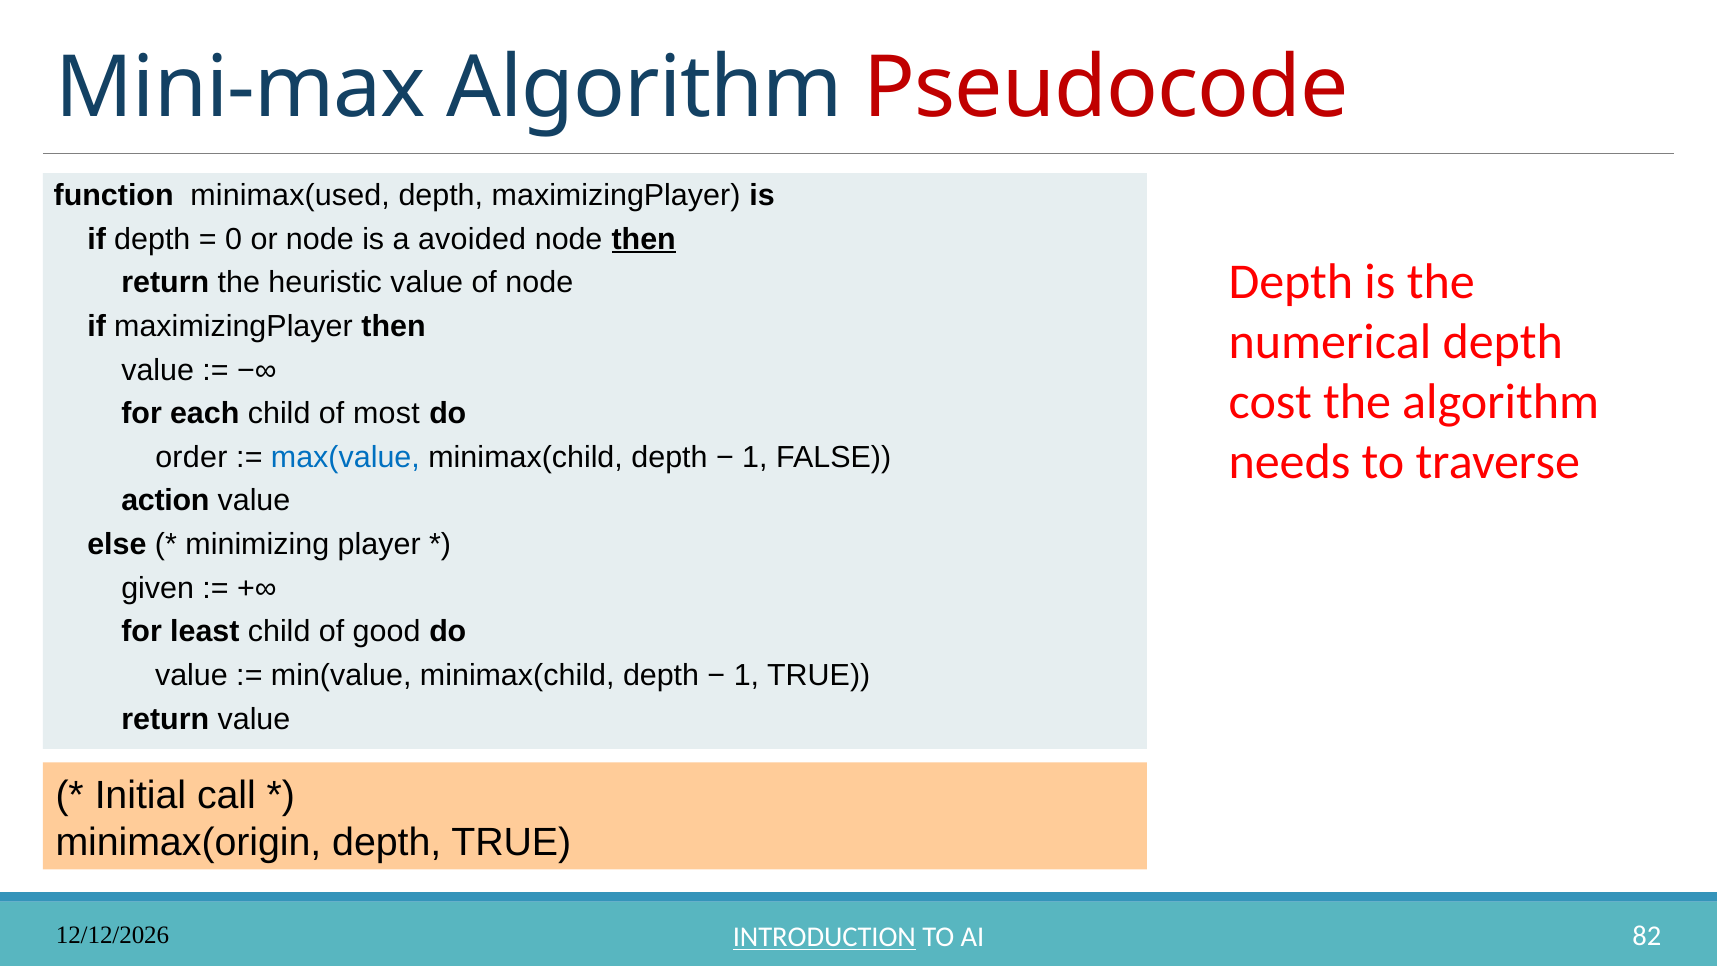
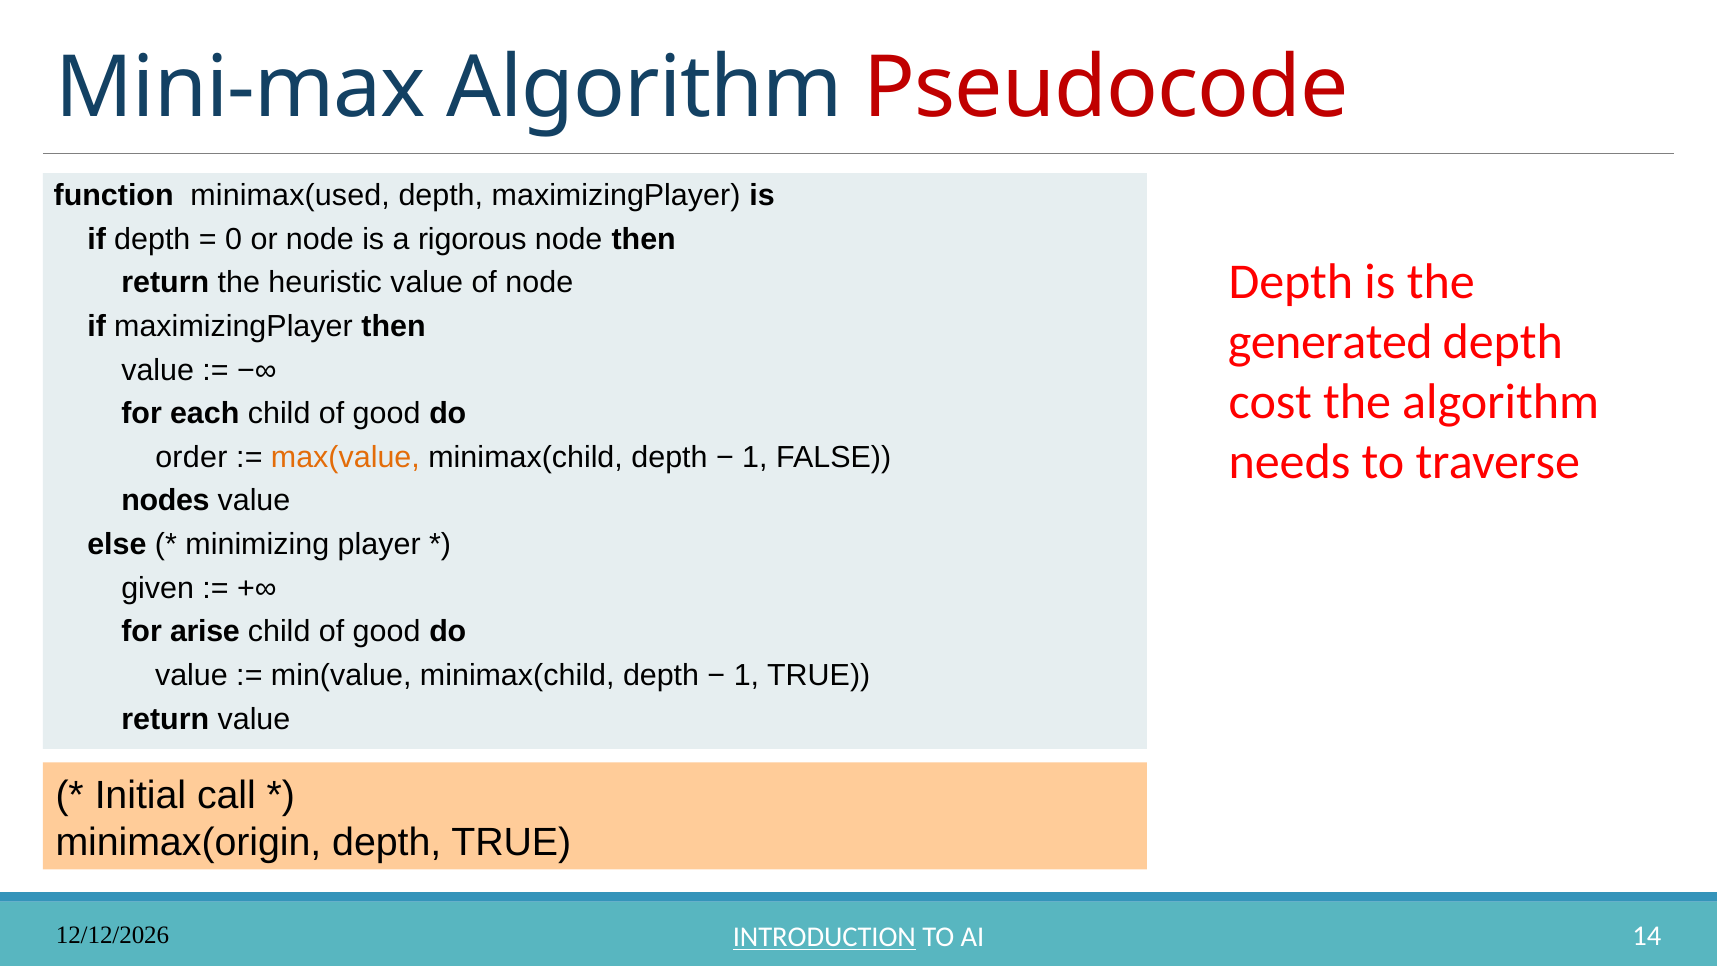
avoided: avoided -> rigorous (472, 239)
then underline: present -> none (644, 239)
numerical: numerical -> generated (1330, 342)
each child of most: most -> good (387, 414)
max(value colour: blue -> orange (345, 457)
action: action -> nodes (165, 501)
least: least -> arise (205, 632)
82: 82 -> 14 (1647, 935)
